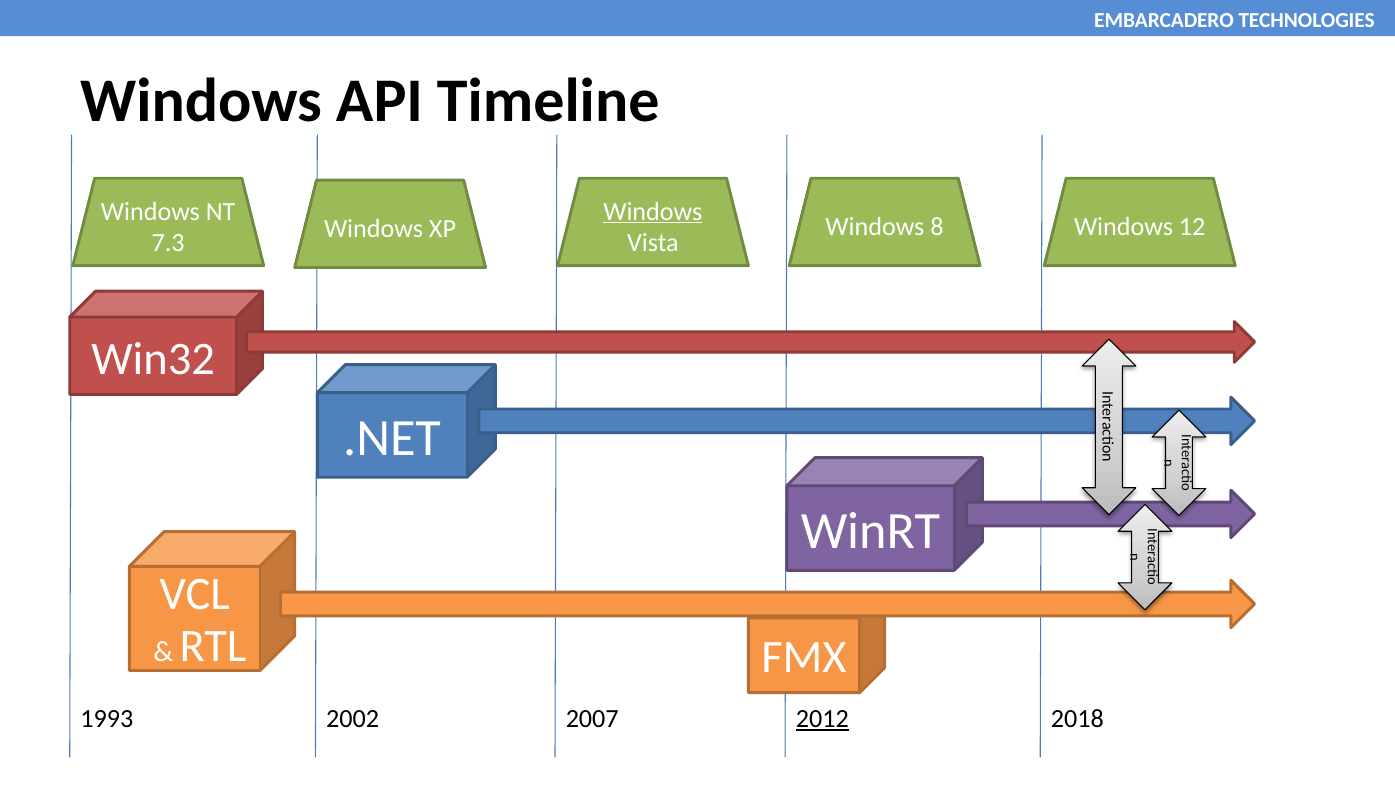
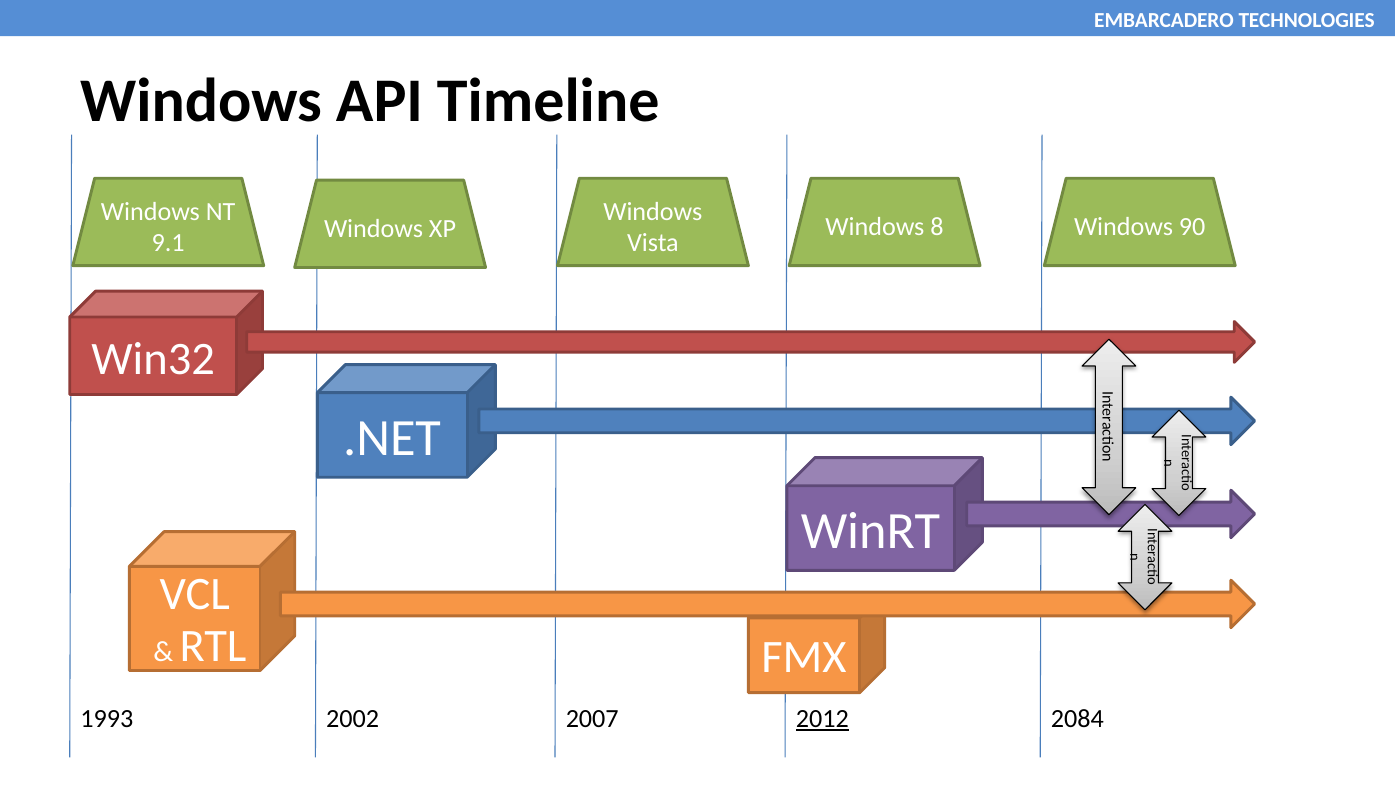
Windows underline: present -> none (653, 211)
12: 12 -> 90 (1192, 227)
7.3: 7.3 -> 9.1 (168, 243)
2018: 2018 -> 2084 (1077, 718)
